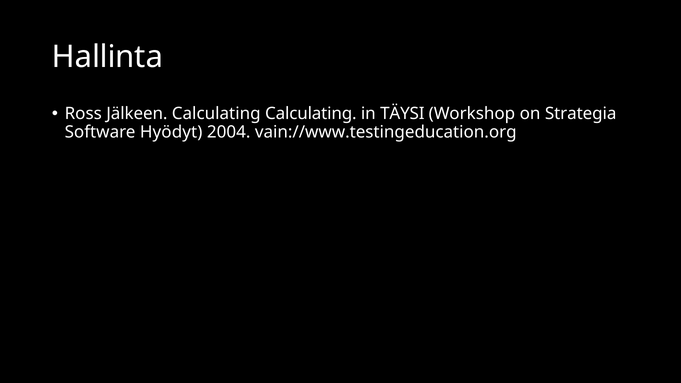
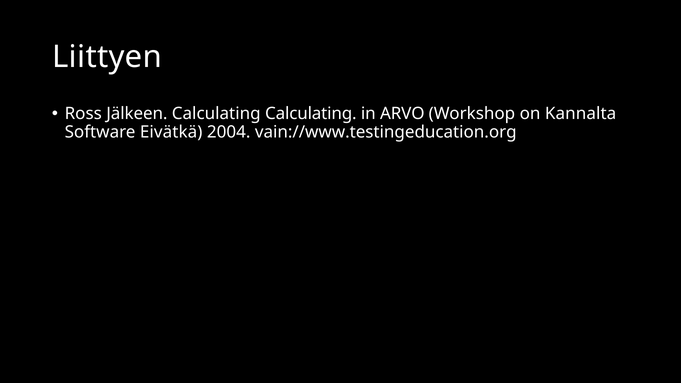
Hallinta: Hallinta -> Liittyen (107, 57)
TÄYSI: TÄYSI -> ARVO (402, 114)
Strategia: Strategia -> Kannalta (581, 114)
Hyödyt: Hyödyt -> Eivätkä (171, 132)
